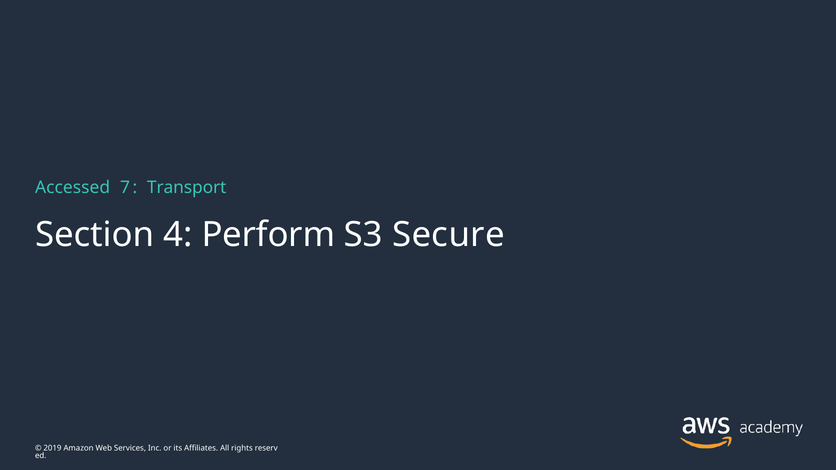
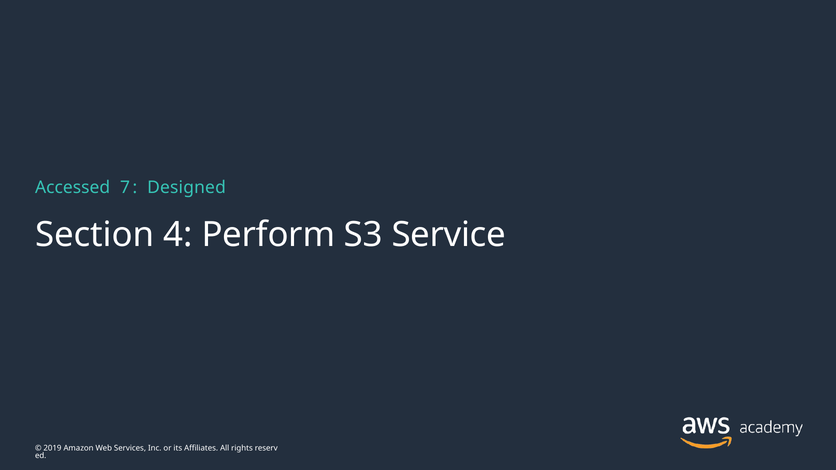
Transport: Transport -> Designed (187, 188)
Secure: Secure -> Service (449, 235)
